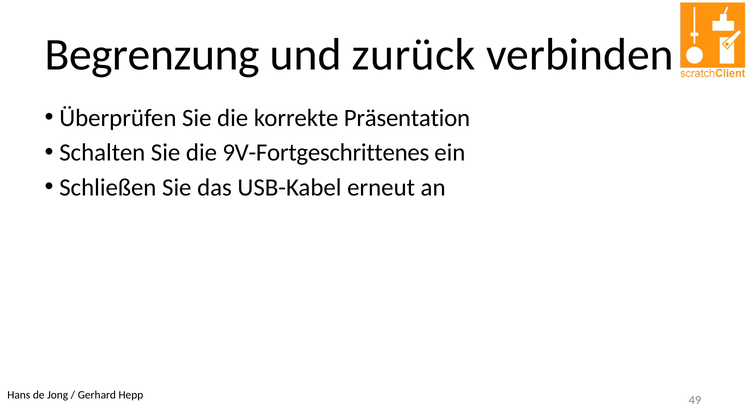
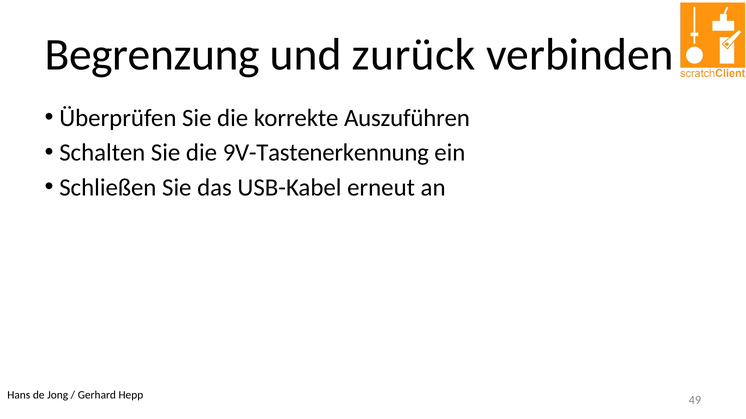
Präsentation: Präsentation -> Auszuführen (407, 118)
9V-Fortgeschrittenes: 9V-Fortgeschrittenes -> 9V-Tastenerkennung (326, 153)
